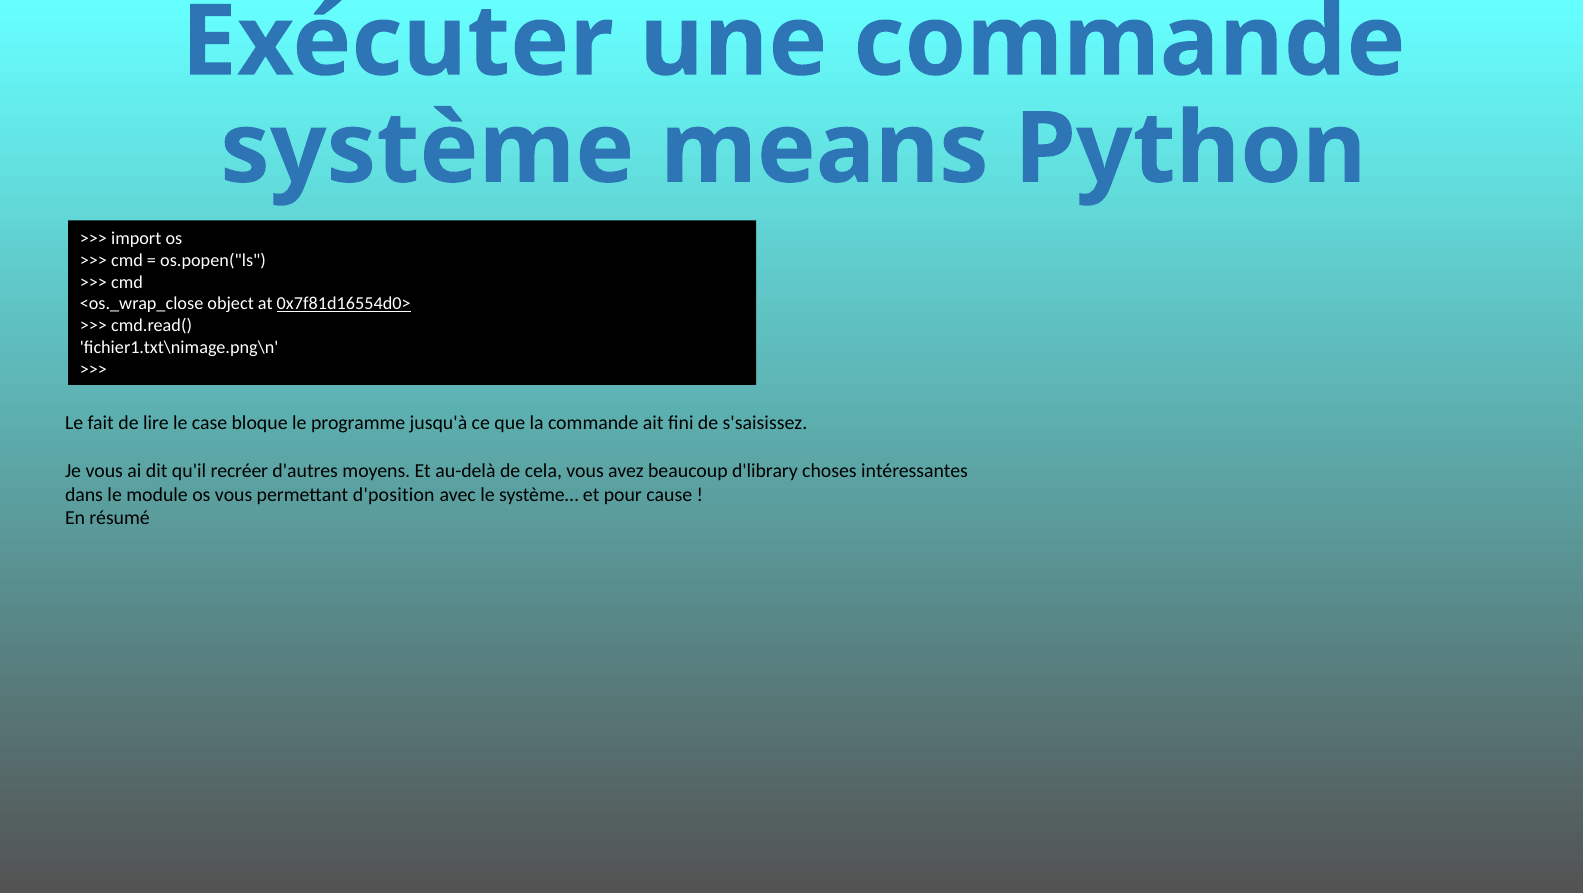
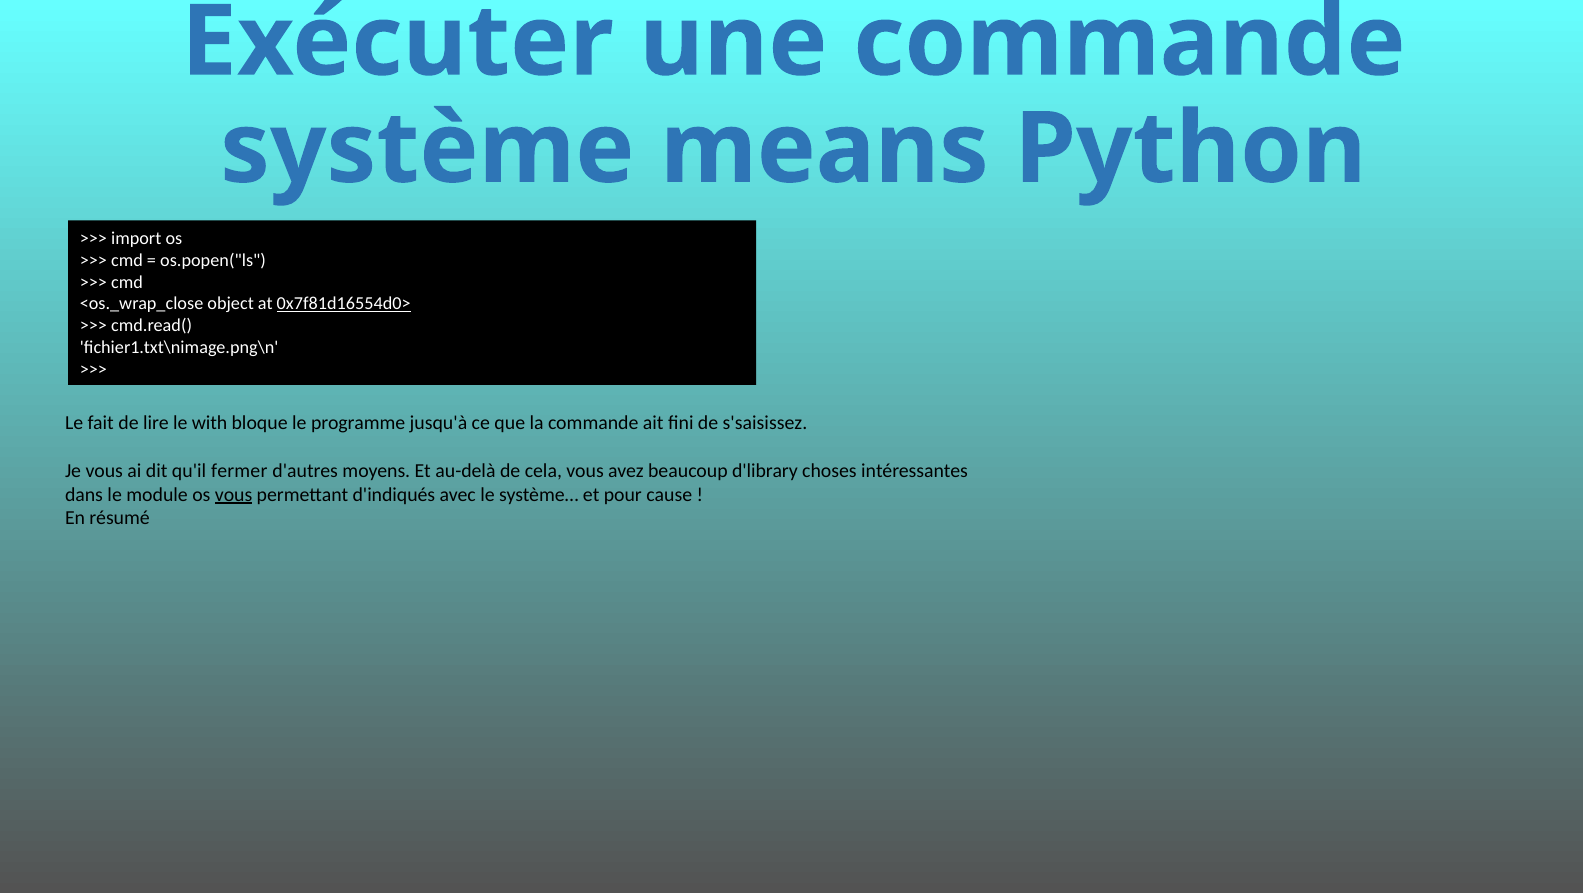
case: case -> with (210, 423)
recréer: recréer -> fermer (239, 471)
vous underline: none -> present (234, 494)
d'position: d'position -> d'indiqués (394, 494)
